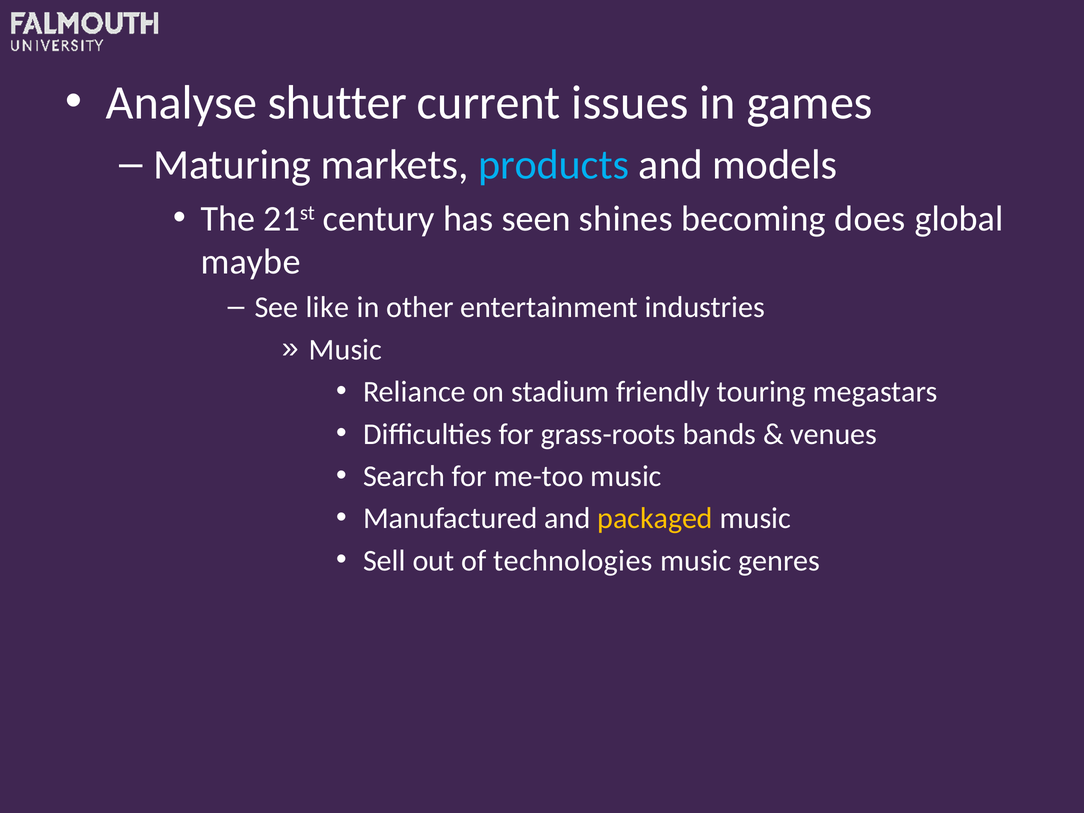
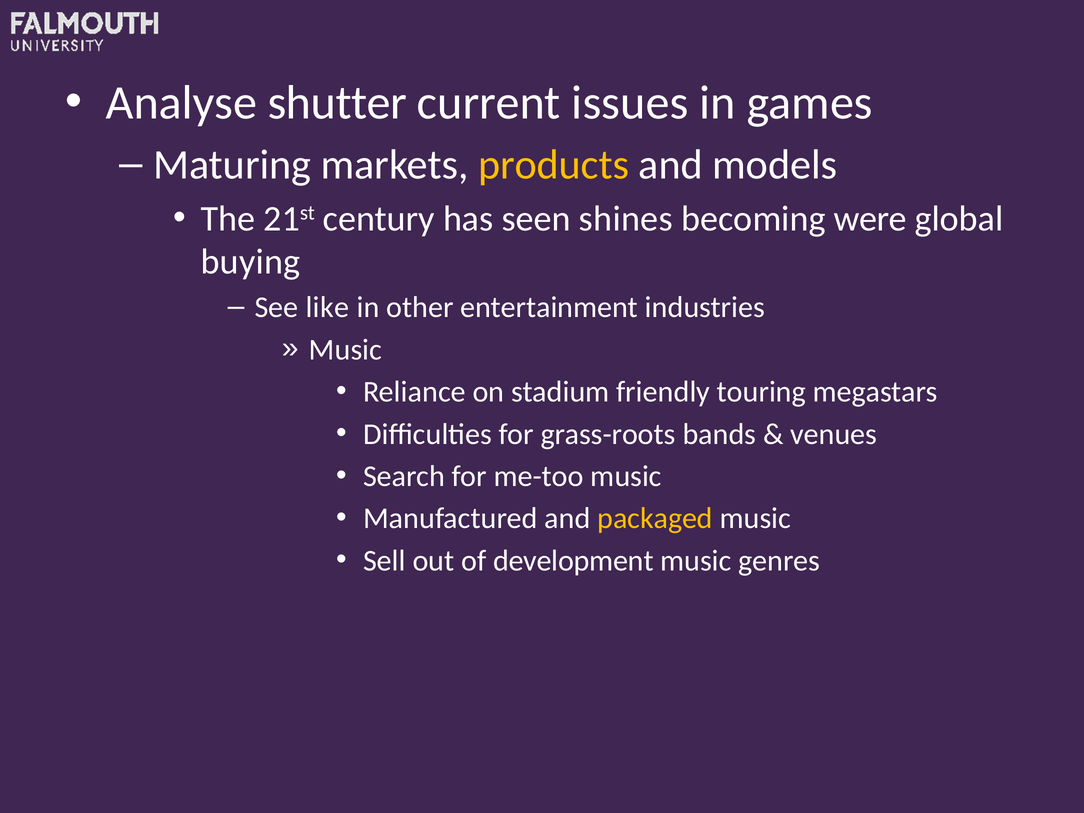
products colour: light blue -> yellow (554, 165)
does: does -> were (870, 219)
maybe: maybe -> buying (250, 262)
technologies: technologies -> development (573, 561)
